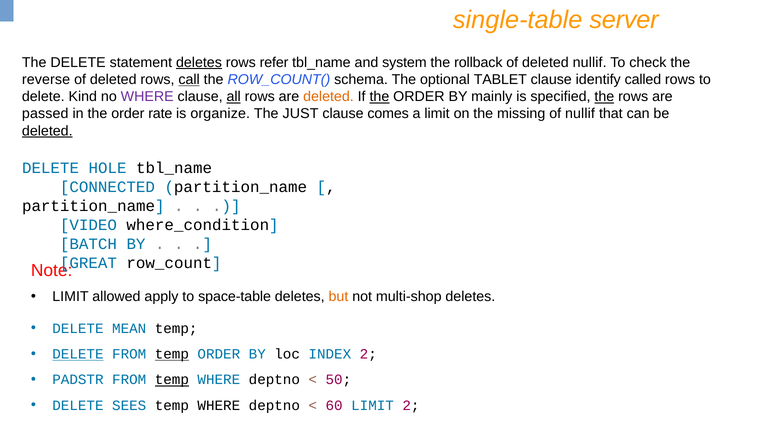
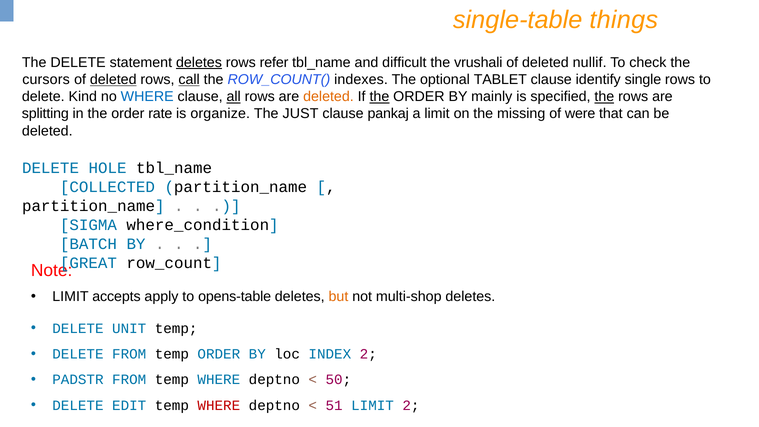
server: server -> things (624, 20)
system: system -> difficult (404, 63)
rollback: rollback -> vrushali (478, 63)
reverse: reverse -> cursors (46, 80)
deleted underline: none -> present (113, 80)
schema: schema -> indexes (361, 80)
called: called -> single (643, 80)
WHERE colour: purple -> blue (147, 97)
passed: passed -> splitting (45, 114)
comes: comes -> pankaj (388, 114)
of nullif: nullif -> were (580, 114)
deleted underline: present -> none (47, 131)
CONNECTED: CONNECTED -> COLLECTED (107, 187)
VIDEO: VIDEO -> SIGMA (88, 225)
allowed: allowed -> accepts (116, 297)
space-table: space-table -> opens-table (235, 297)
MEAN: MEAN -> UNIT (129, 328)
DELETE underline: present -> none (78, 354)
temp underline: present -> none (172, 354)
temp underline: present -> none (172, 380)
SEES: SEES -> EDIT (129, 405)
WHERE colour: black -> red (219, 405)
60: 60 -> 51 (334, 405)
